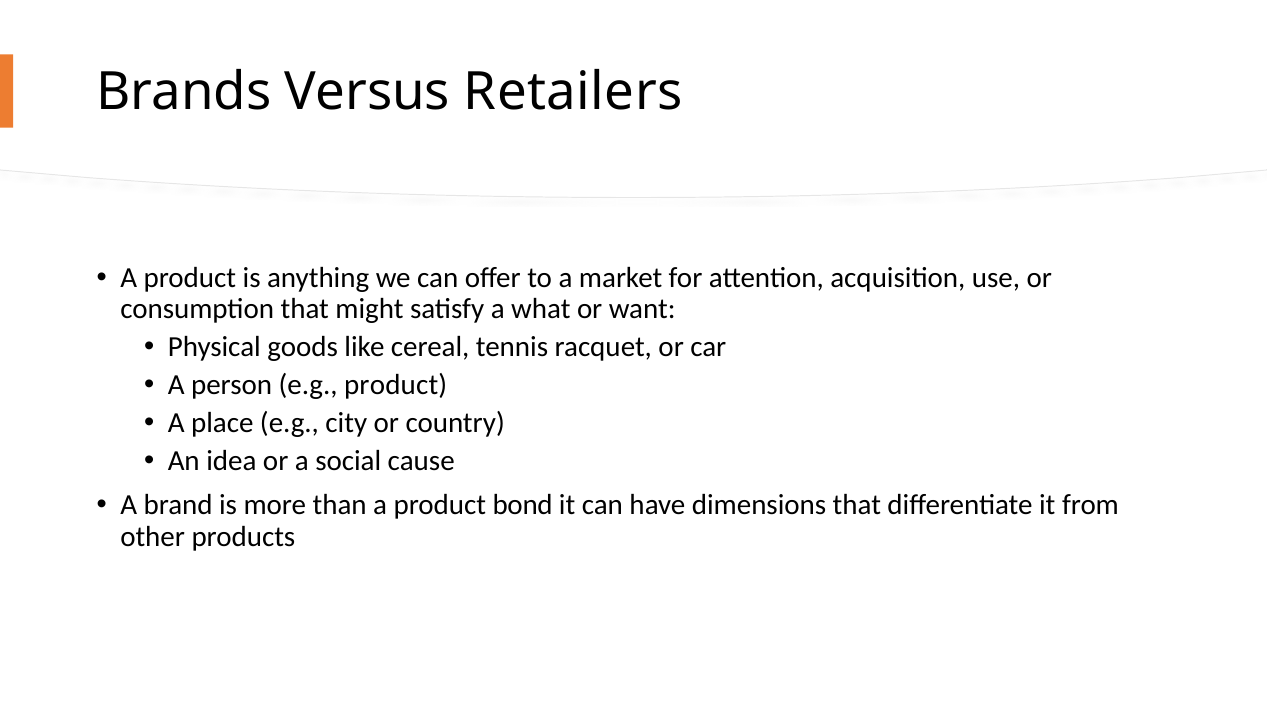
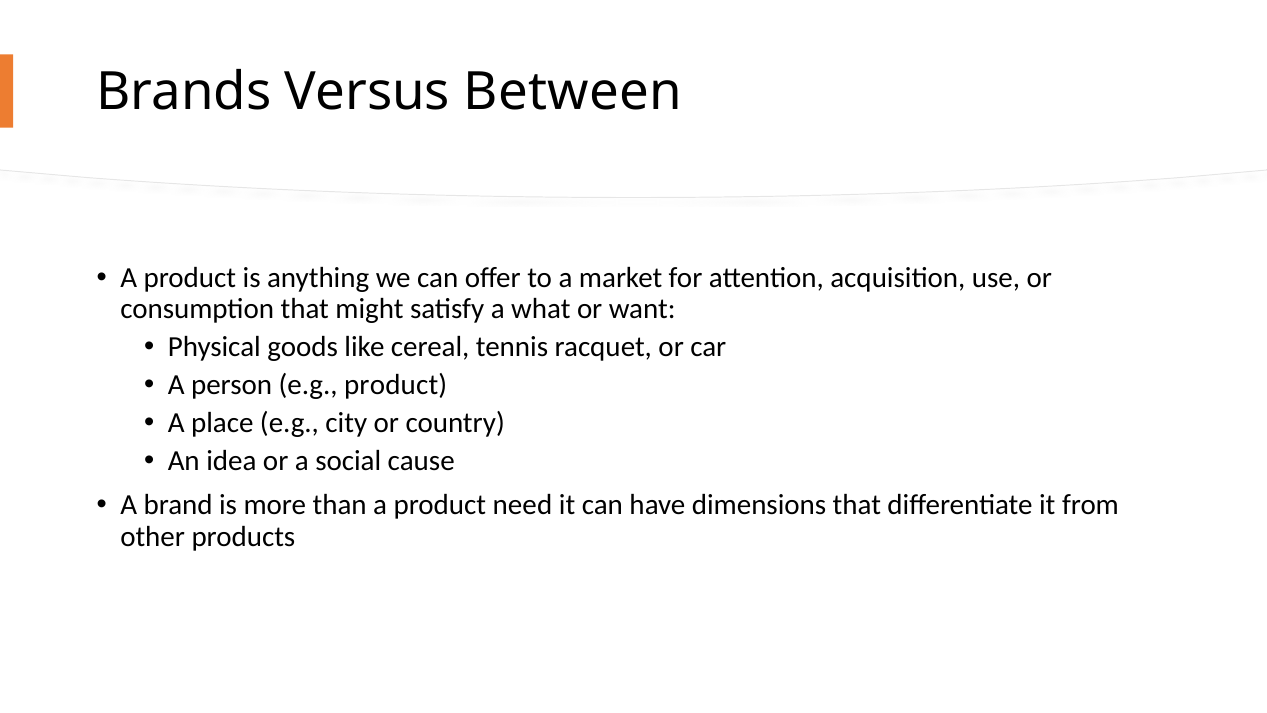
Retailers: Retailers -> Between (573, 92)
bond: bond -> need (522, 505)
